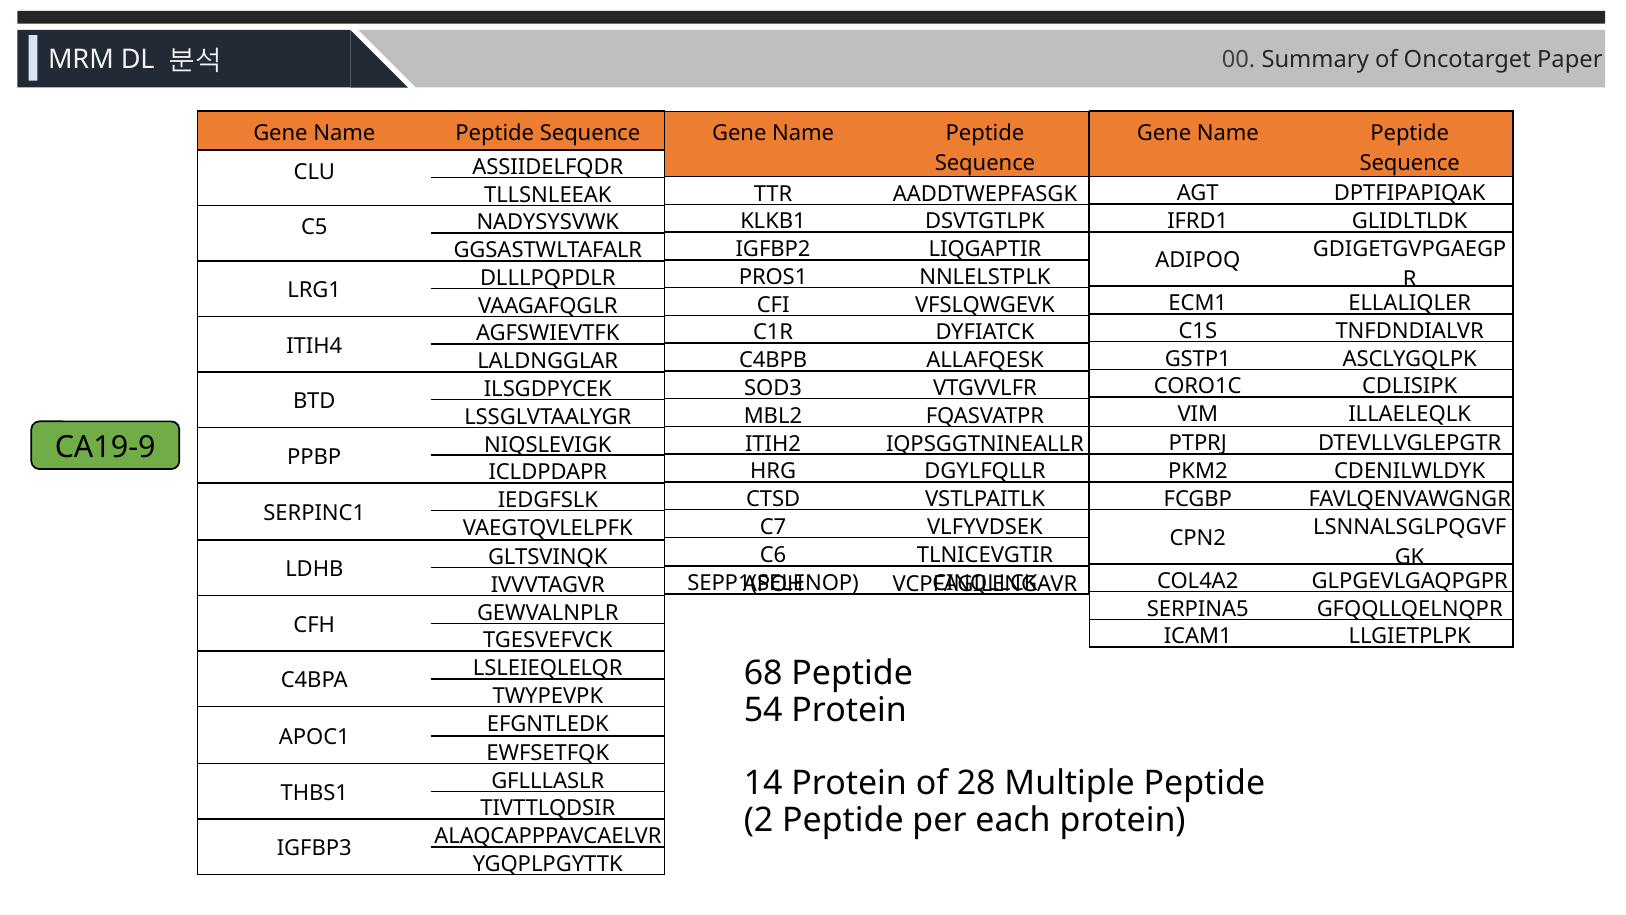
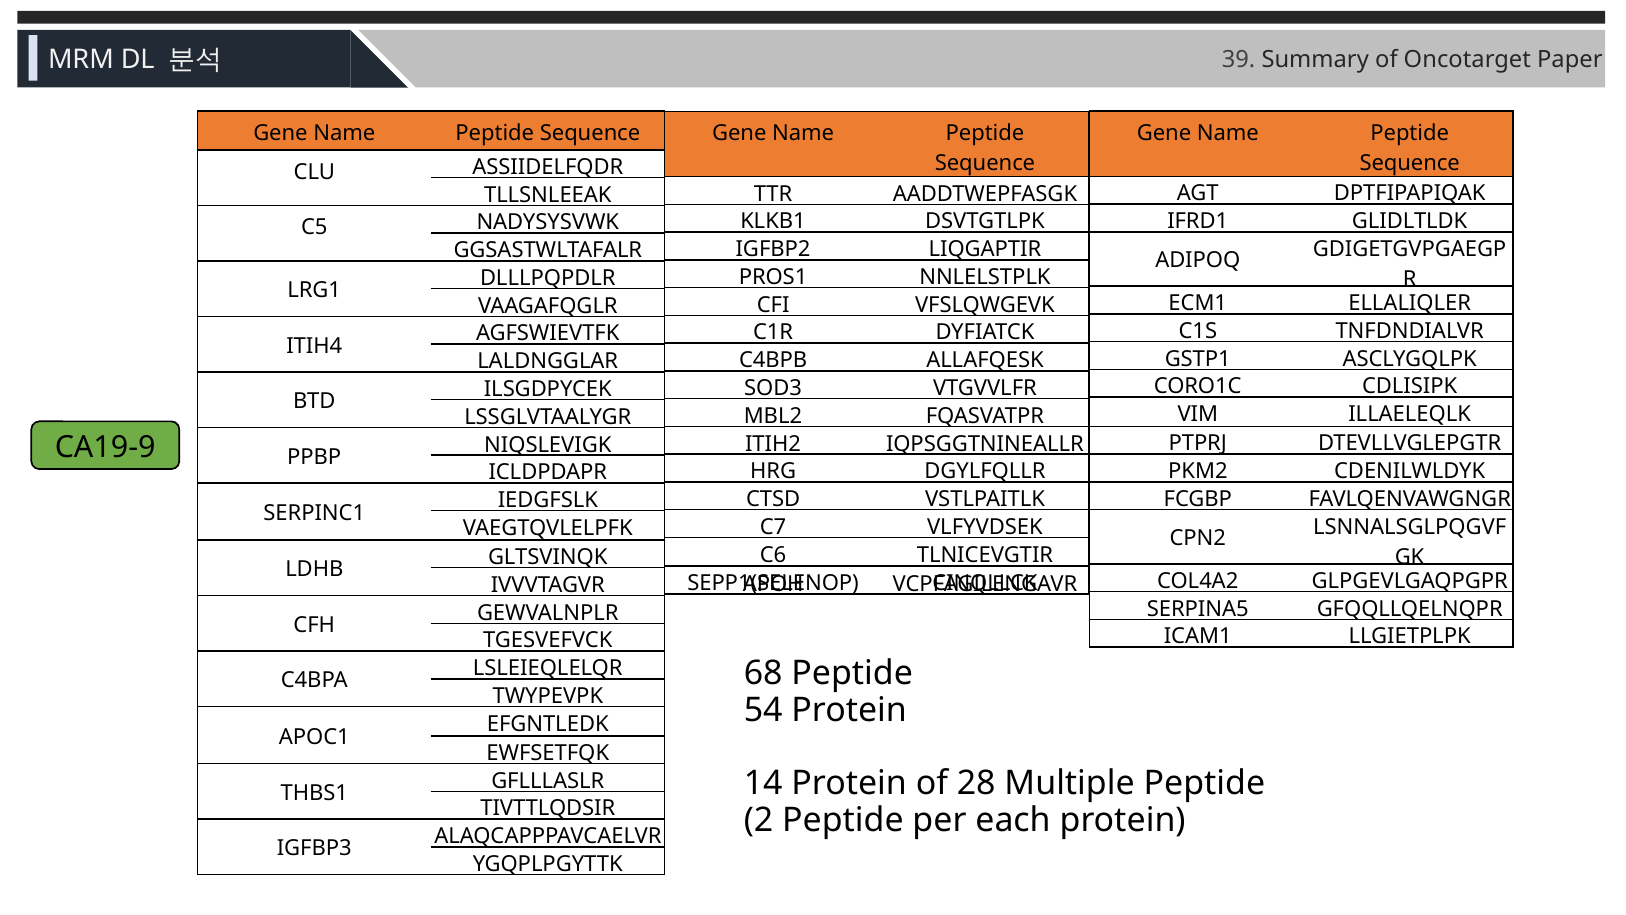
00: 00 -> 39 (1239, 59)
